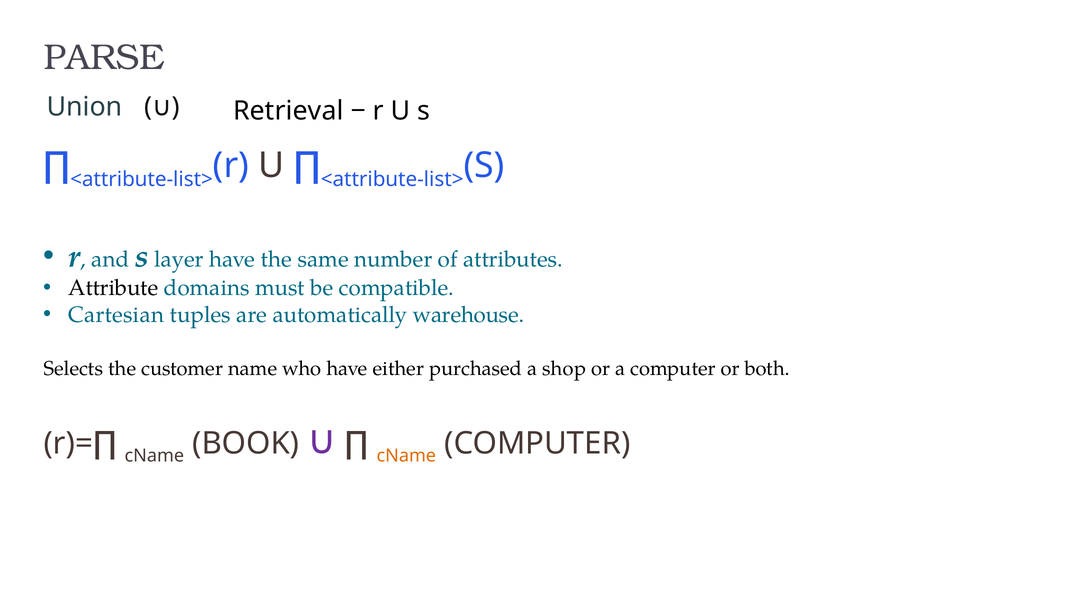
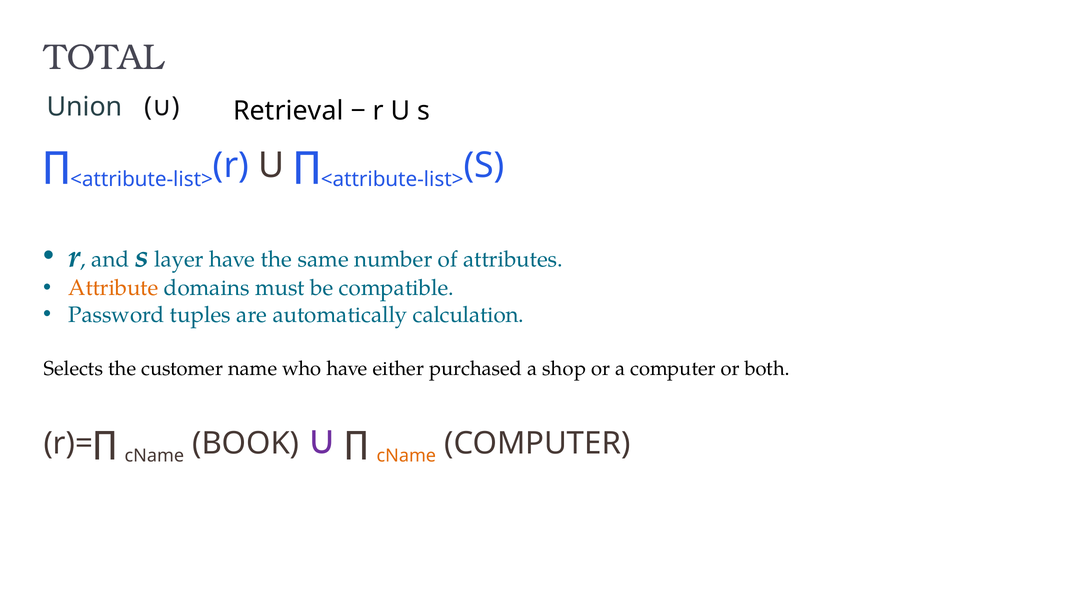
PARSE: PARSE -> TOTAL (104, 57)
Attribute colour: black -> orange (113, 288)
Cartesian: Cartesian -> Password (116, 314)
warehouse: warehouse -> calculation (468, 314)
